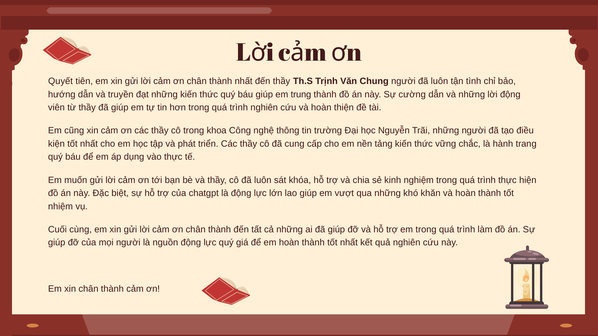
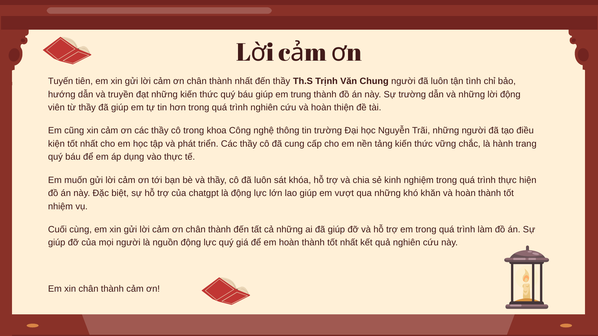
Quyết: Quyết -> Tuyến (61, 81)
Sự cường: cường -> trường (412, 95)
